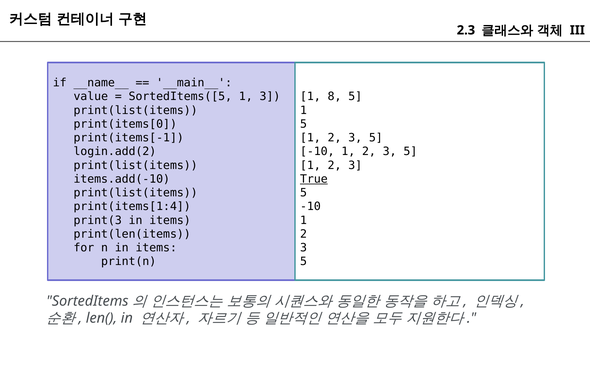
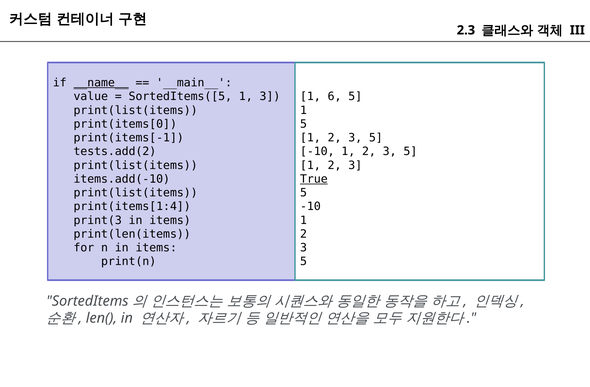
__name__ underline: none -> present (101, 83)
8: 8 -> 6 (335, 97)
login.add(2: login.add(2 -> tests.add(2 (115, 152)
